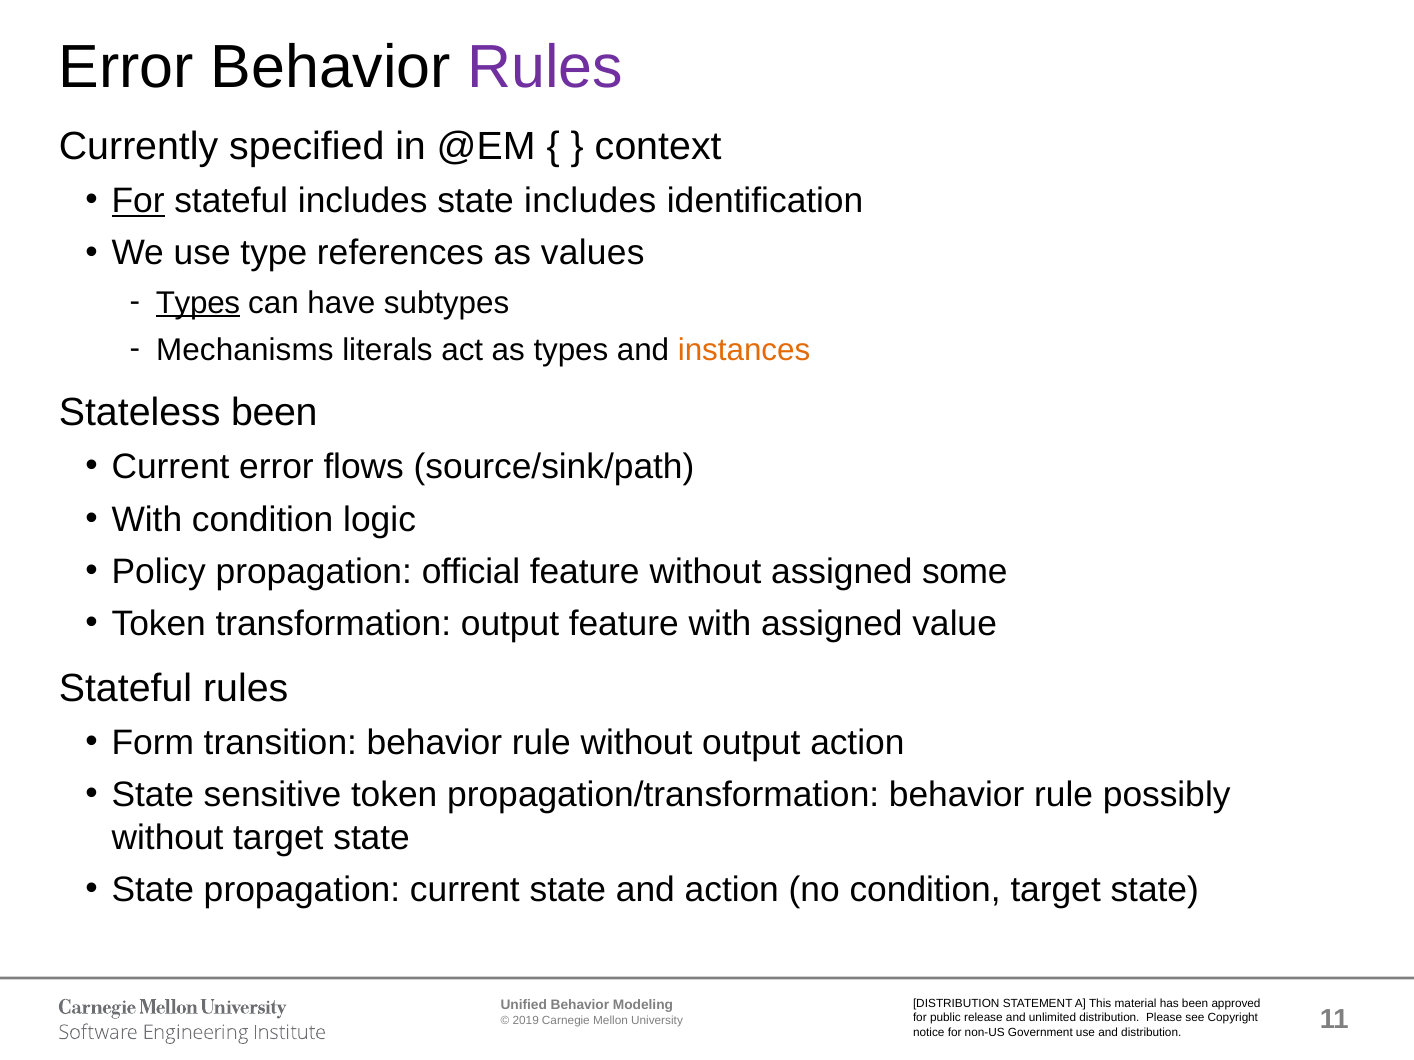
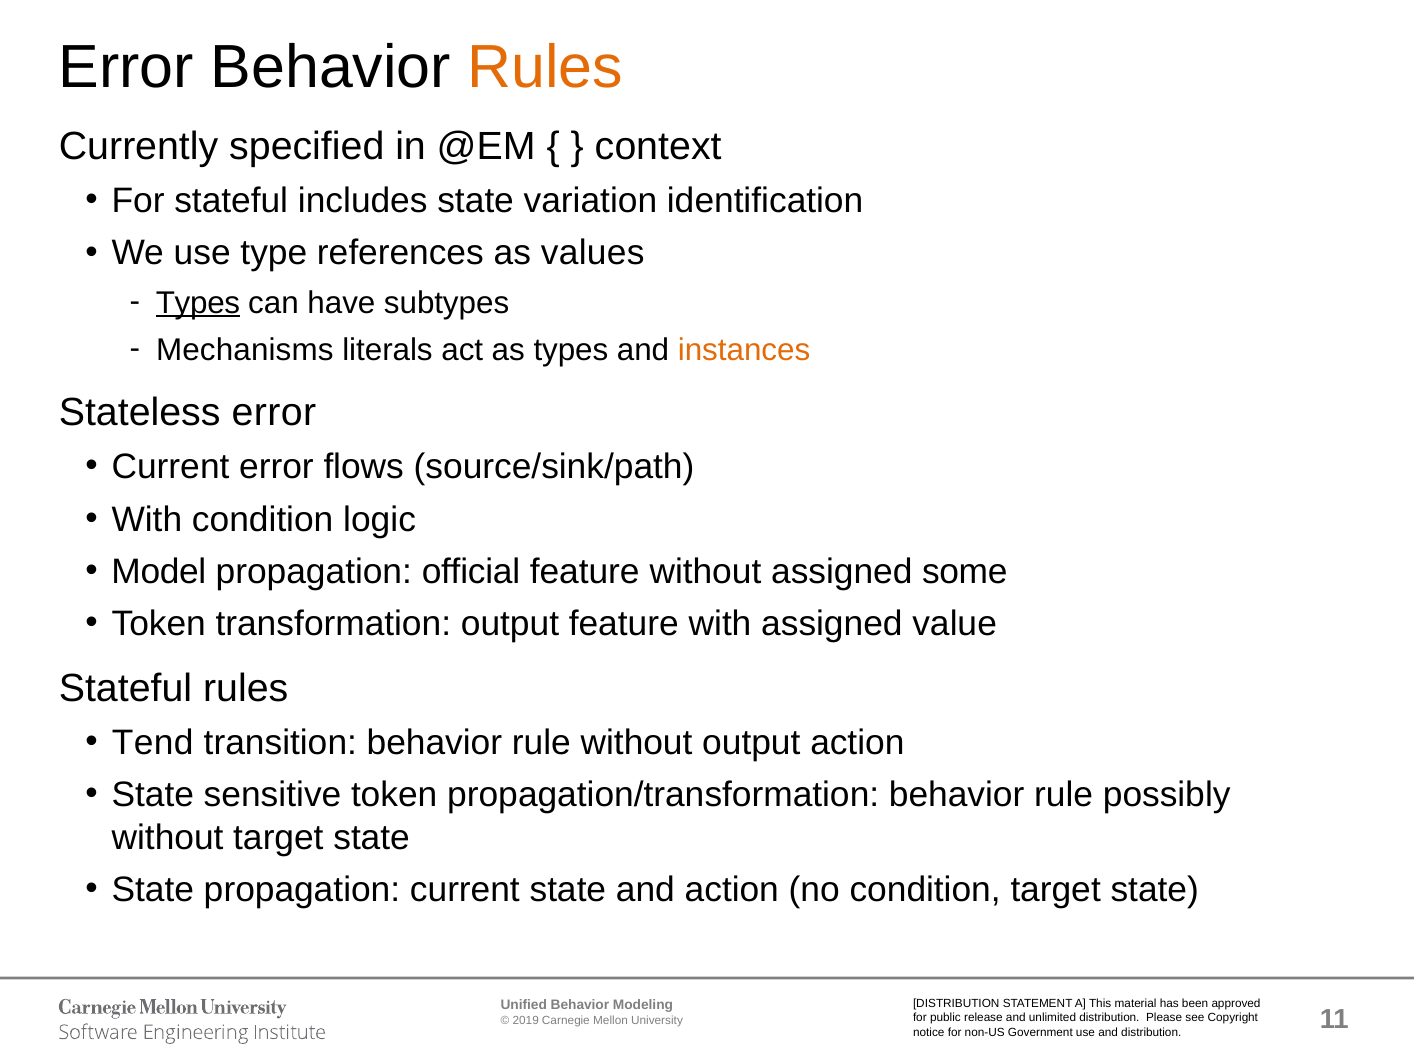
Rules colour: purple -> orange (545, 68)
For underline: present -> none (138, 201)
state includes: includes -> variation (590, 201)
Stateless been: been -> error (274, 413)
Policy: Policy -> Model (159, 572)
Form: Form -> Tend (153, 743)
